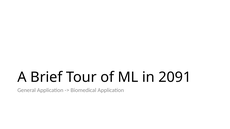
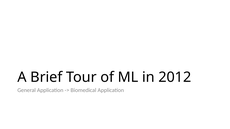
2091: 2091 -> 2012 (175, 77)
